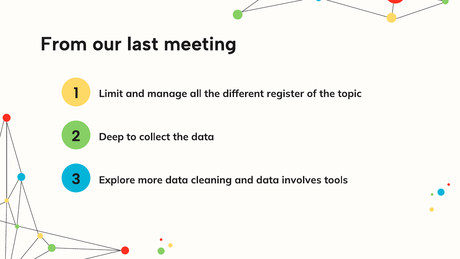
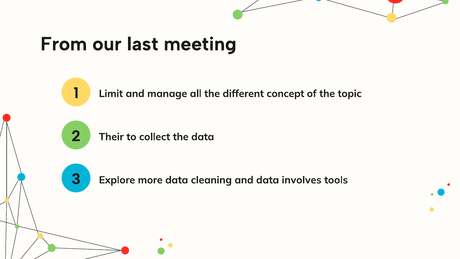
register: register -> concept (285, 94)
Deep: Deep -> Their (111, 137)
